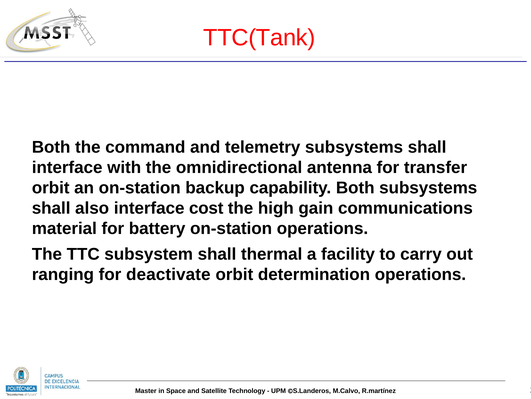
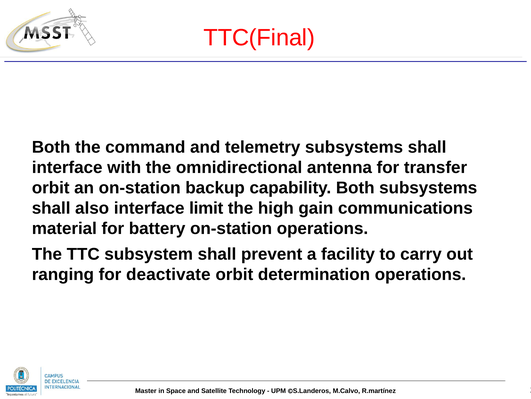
TTC(Tank: TTC(Tank -> TTC(Final (259, 38)
cost: cost -> limit (206, 208)
thermal: thermal -> prevent (272, 254)
